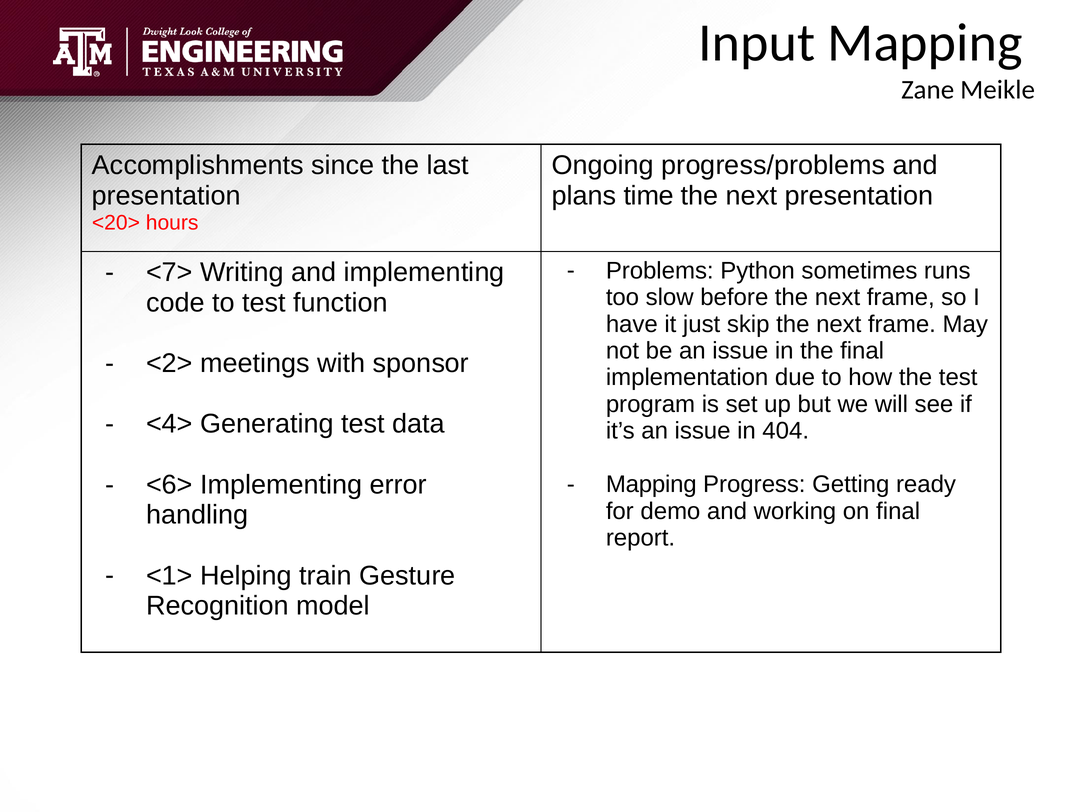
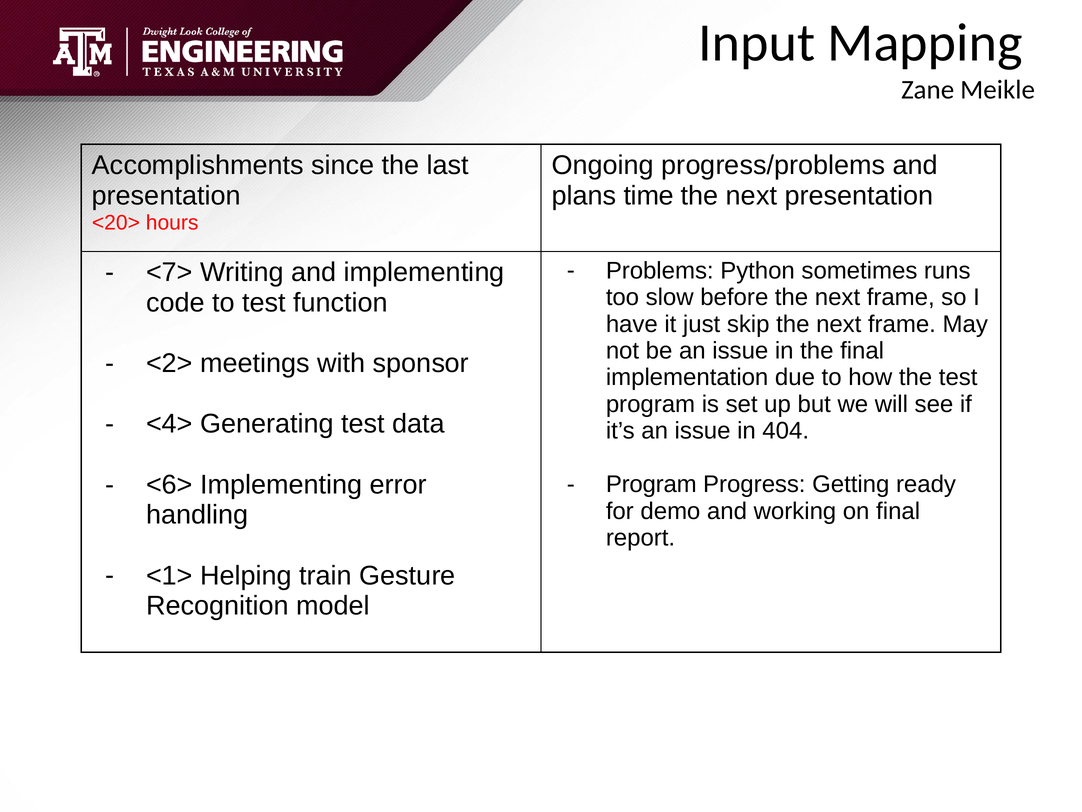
Mapping: Mapping -> Program (651, 484)
